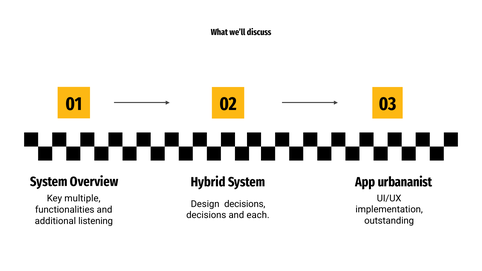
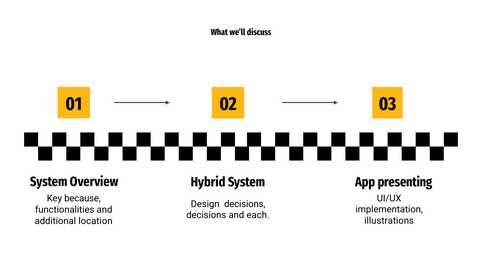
urbananist: urbananist -> presenting (405, 182)
multiple: multiple -> because (83, 199)
outstanding: outstanding -> illustrations (389, 221)
listening: listening -> location (95, 221)
